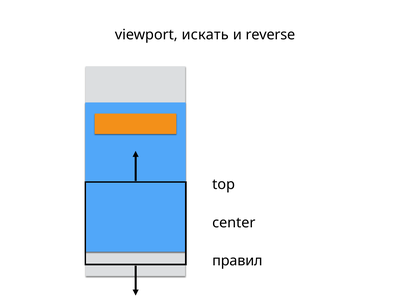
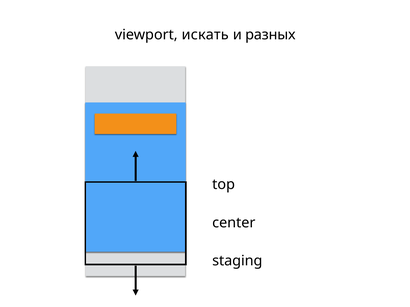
reverse: reverse -> разных (270, 35)
правил: правил -> staging (237, 261)
